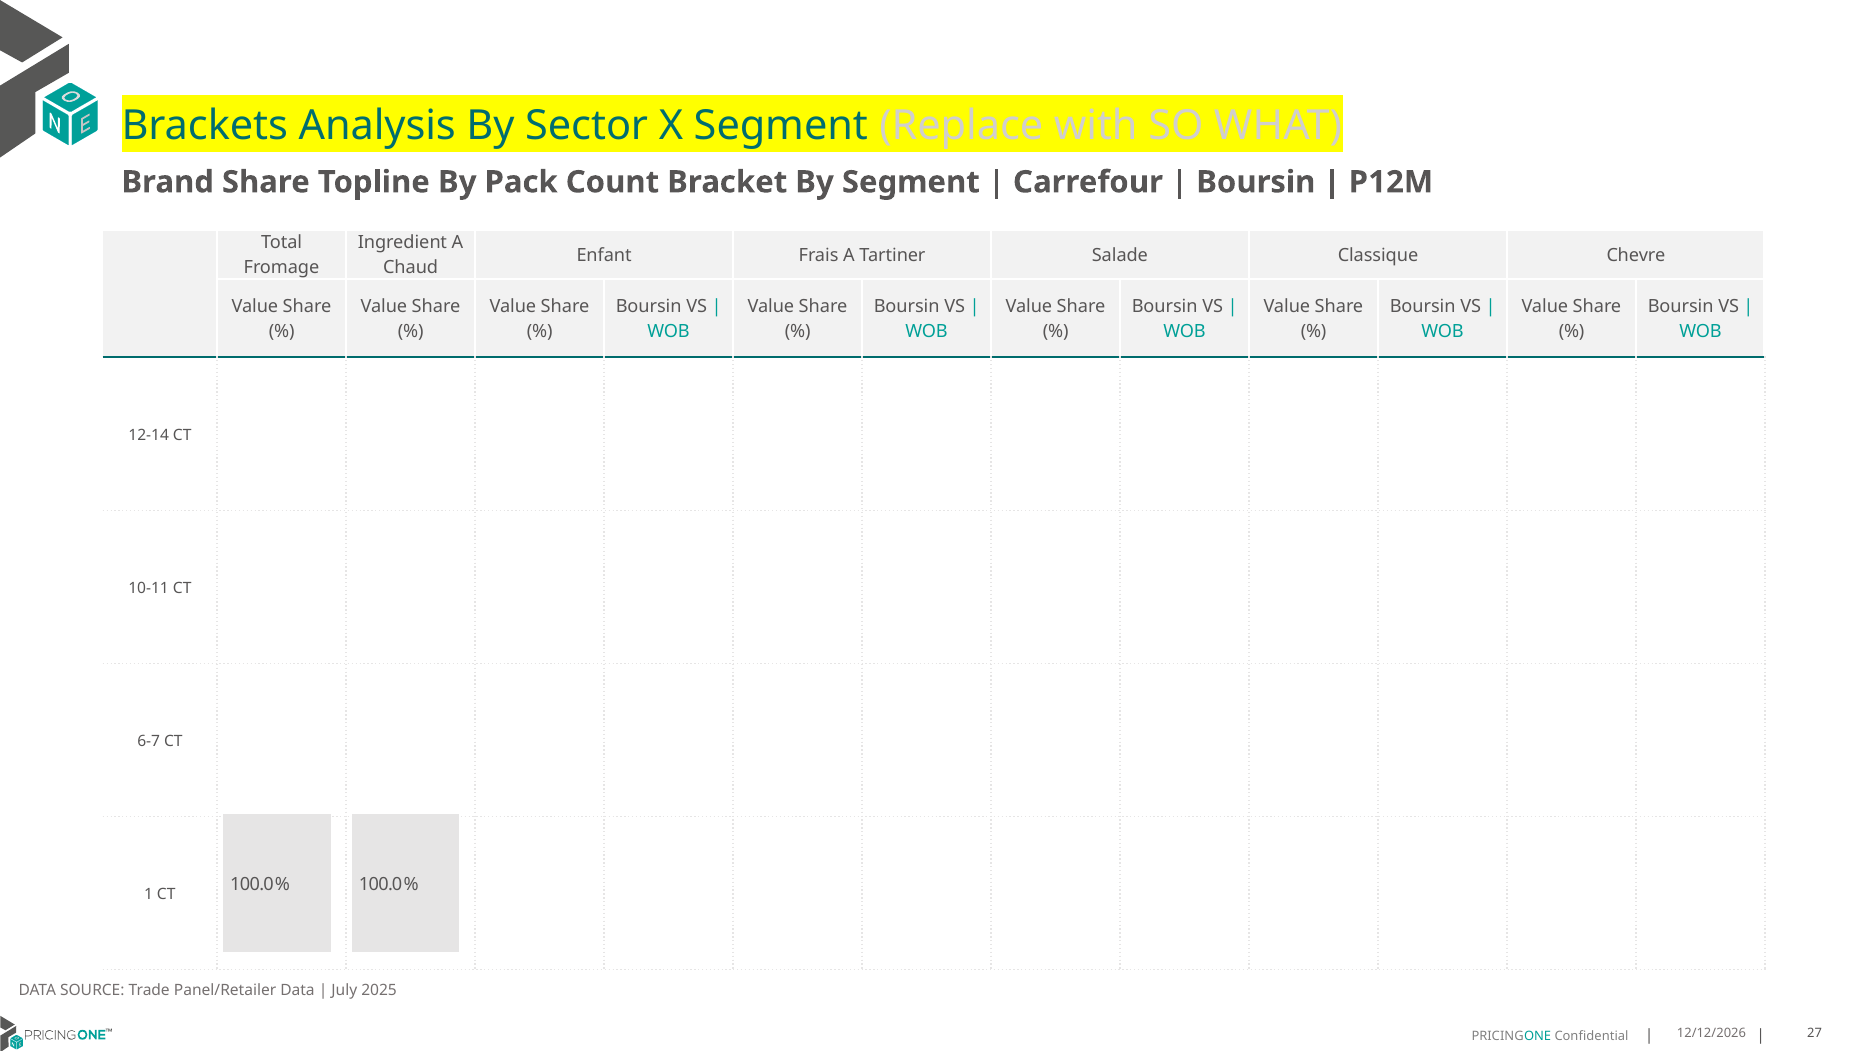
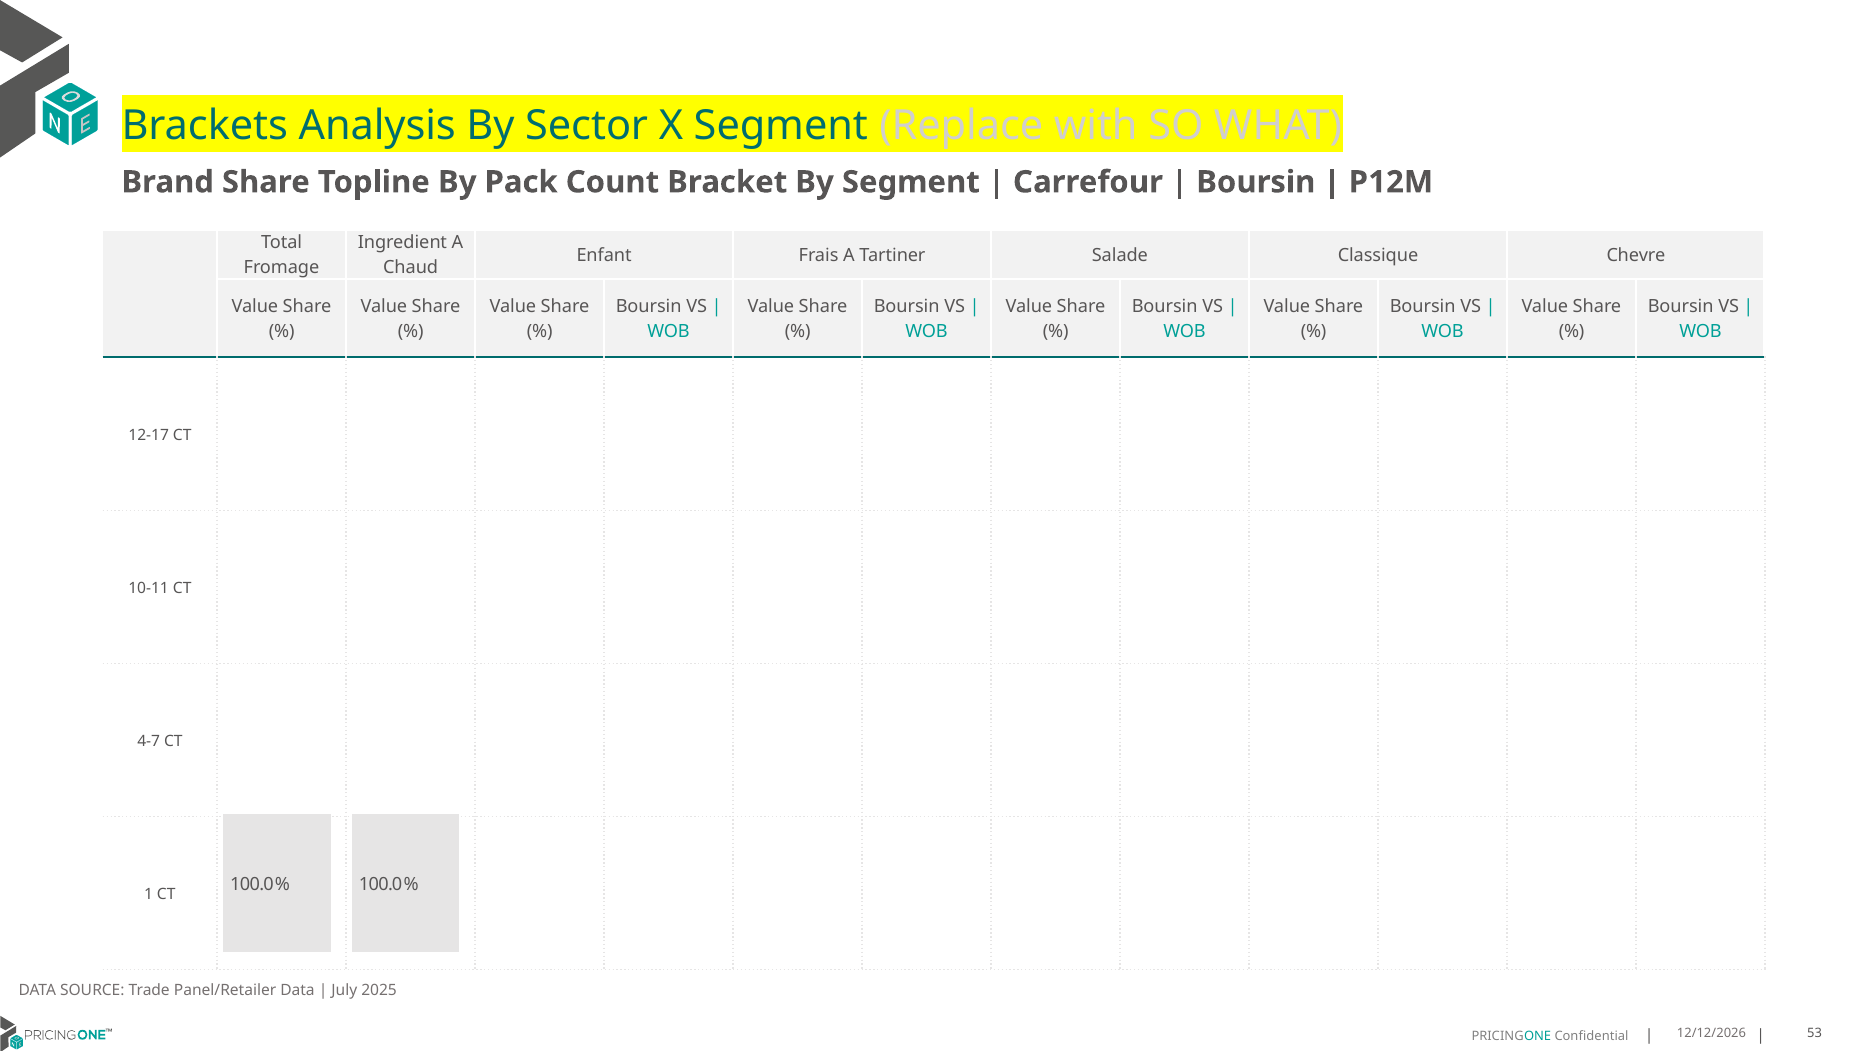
12-14: 12-14 -> 12-17 (149, 435)
6-7: 6-7 -> 4-7 (149, 741)
27: 27 -> 53 (1815, 1033)
